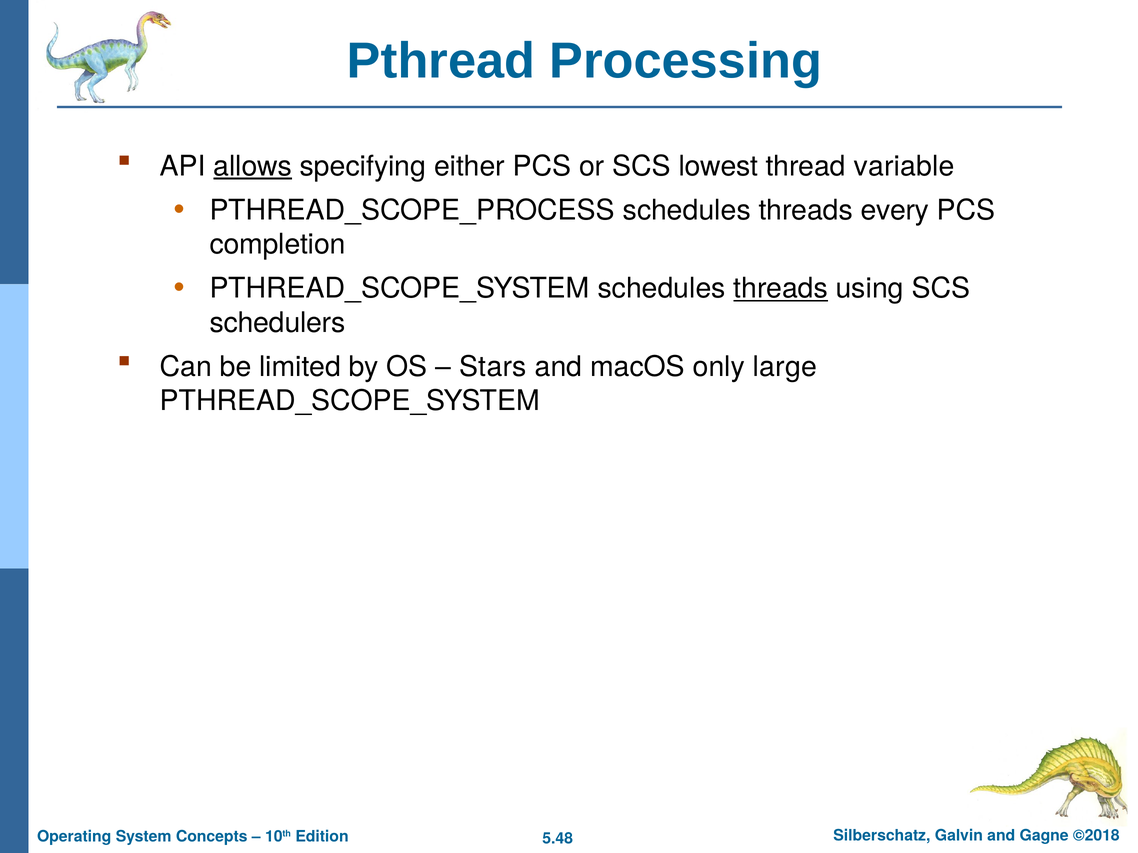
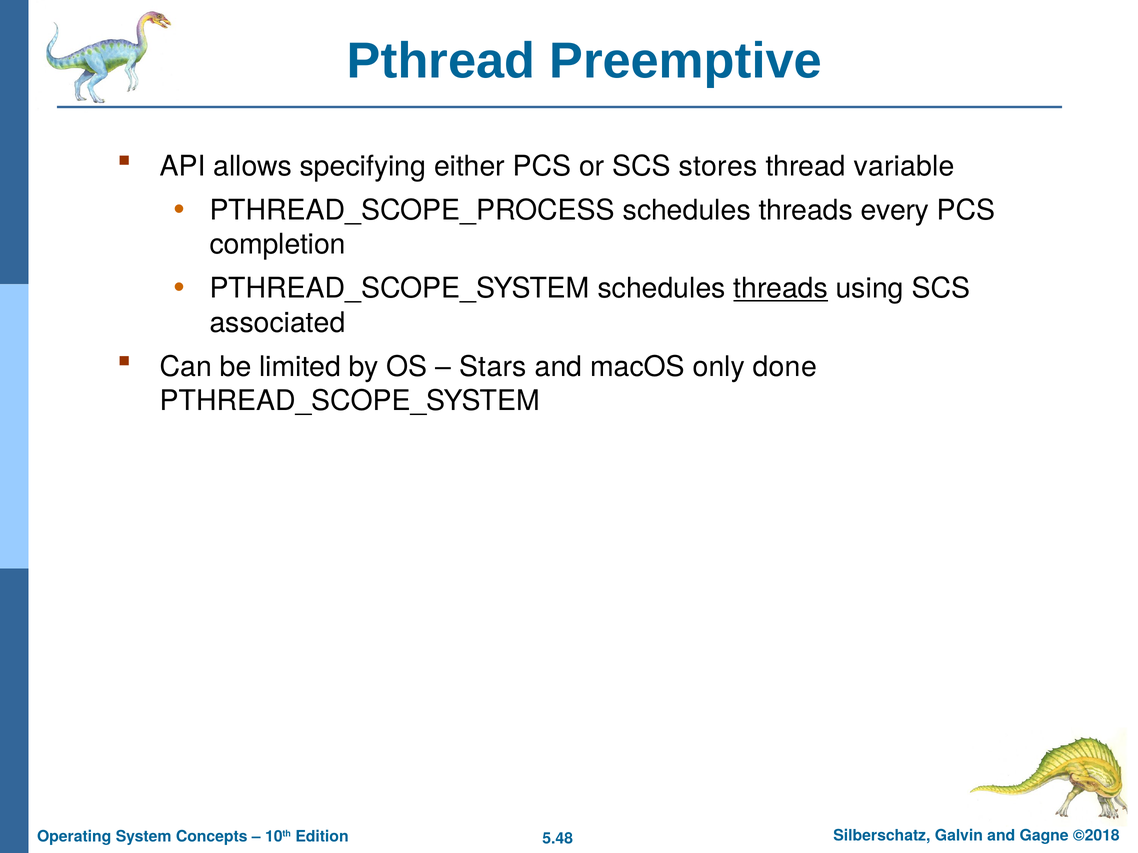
Processing: Processing -> Preemptive (686, 61)
allows underline: present -> none (253, 166)
lowest: lowest -> stores (718, 166)
schedulers: schedulers -> associated (277, 323)
large: large -> done (785, 367)
